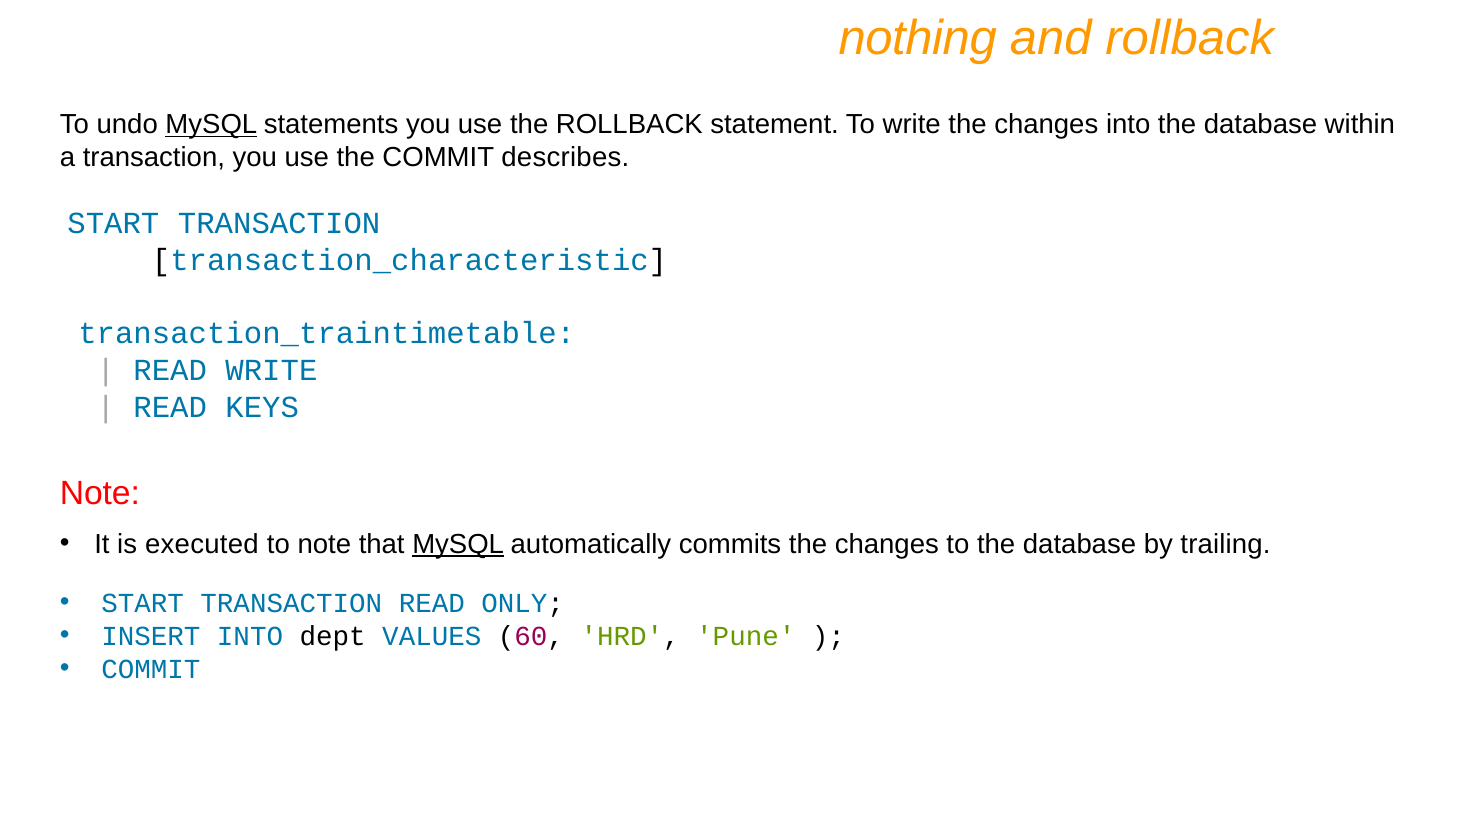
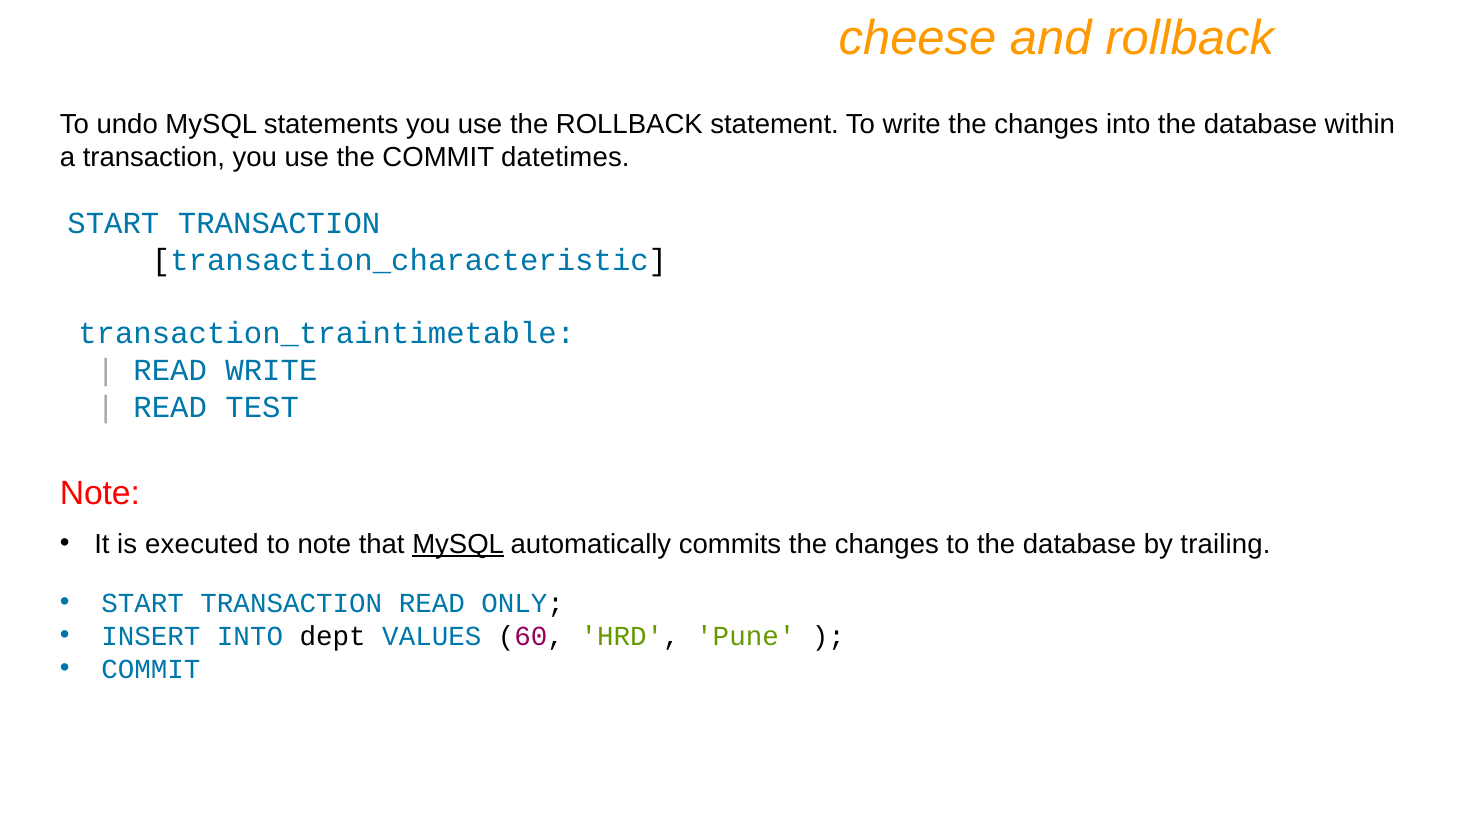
nothing: nothing -> cheese (917, 38)
MySQL underline: present -> none (211, 125)
describes: describes -> datetimes (565, 158)
KEYS: KEYS -> TEST (262, 407)
